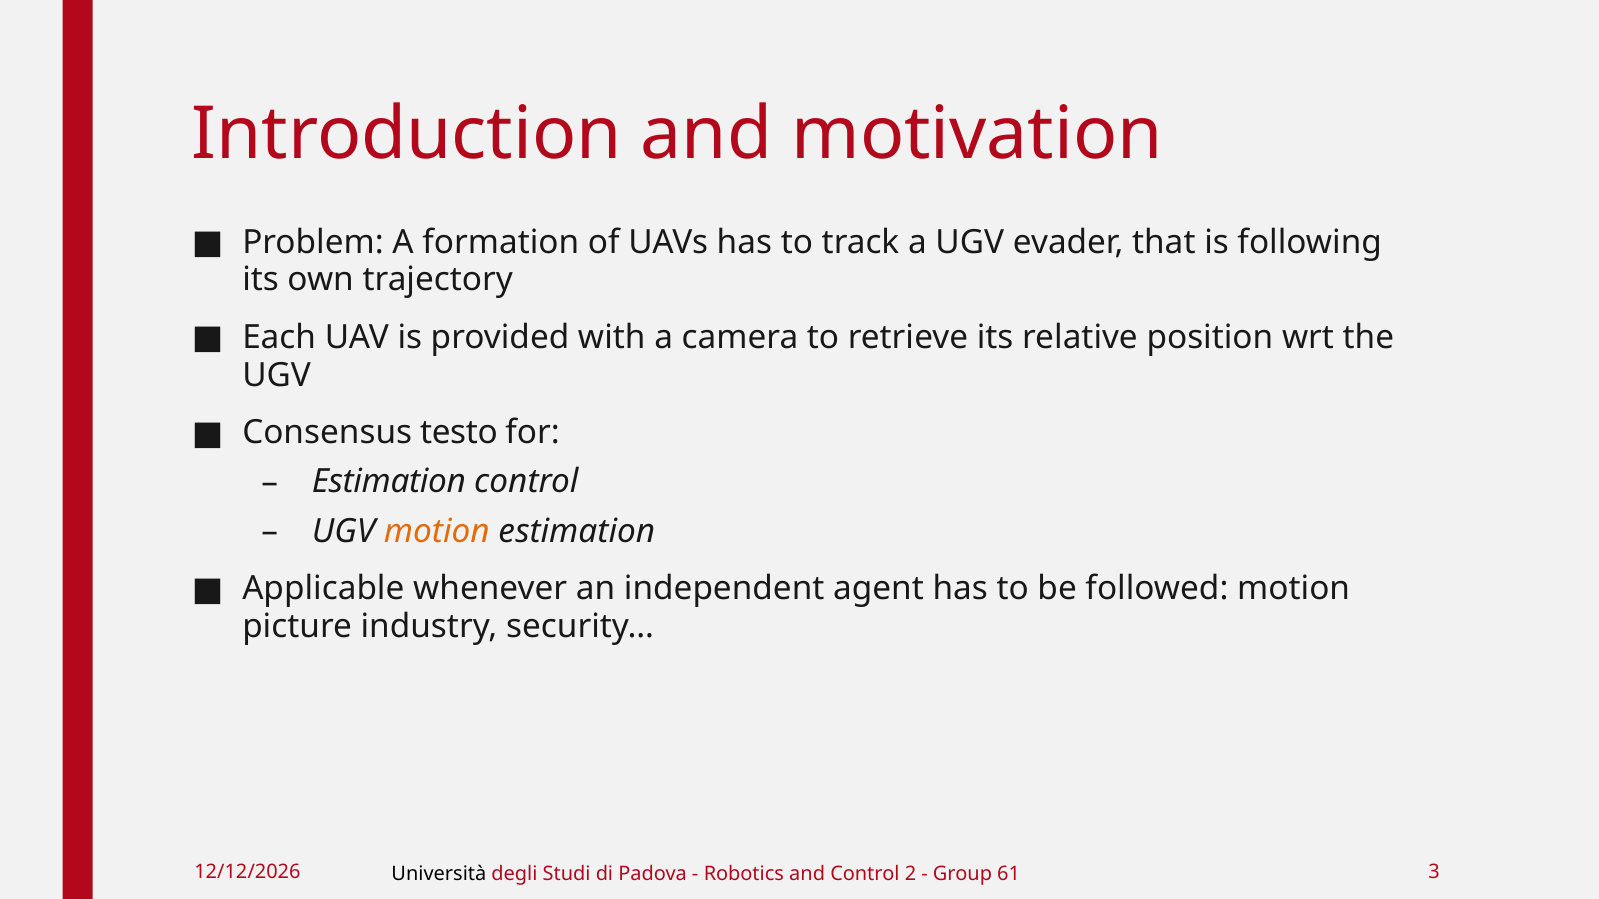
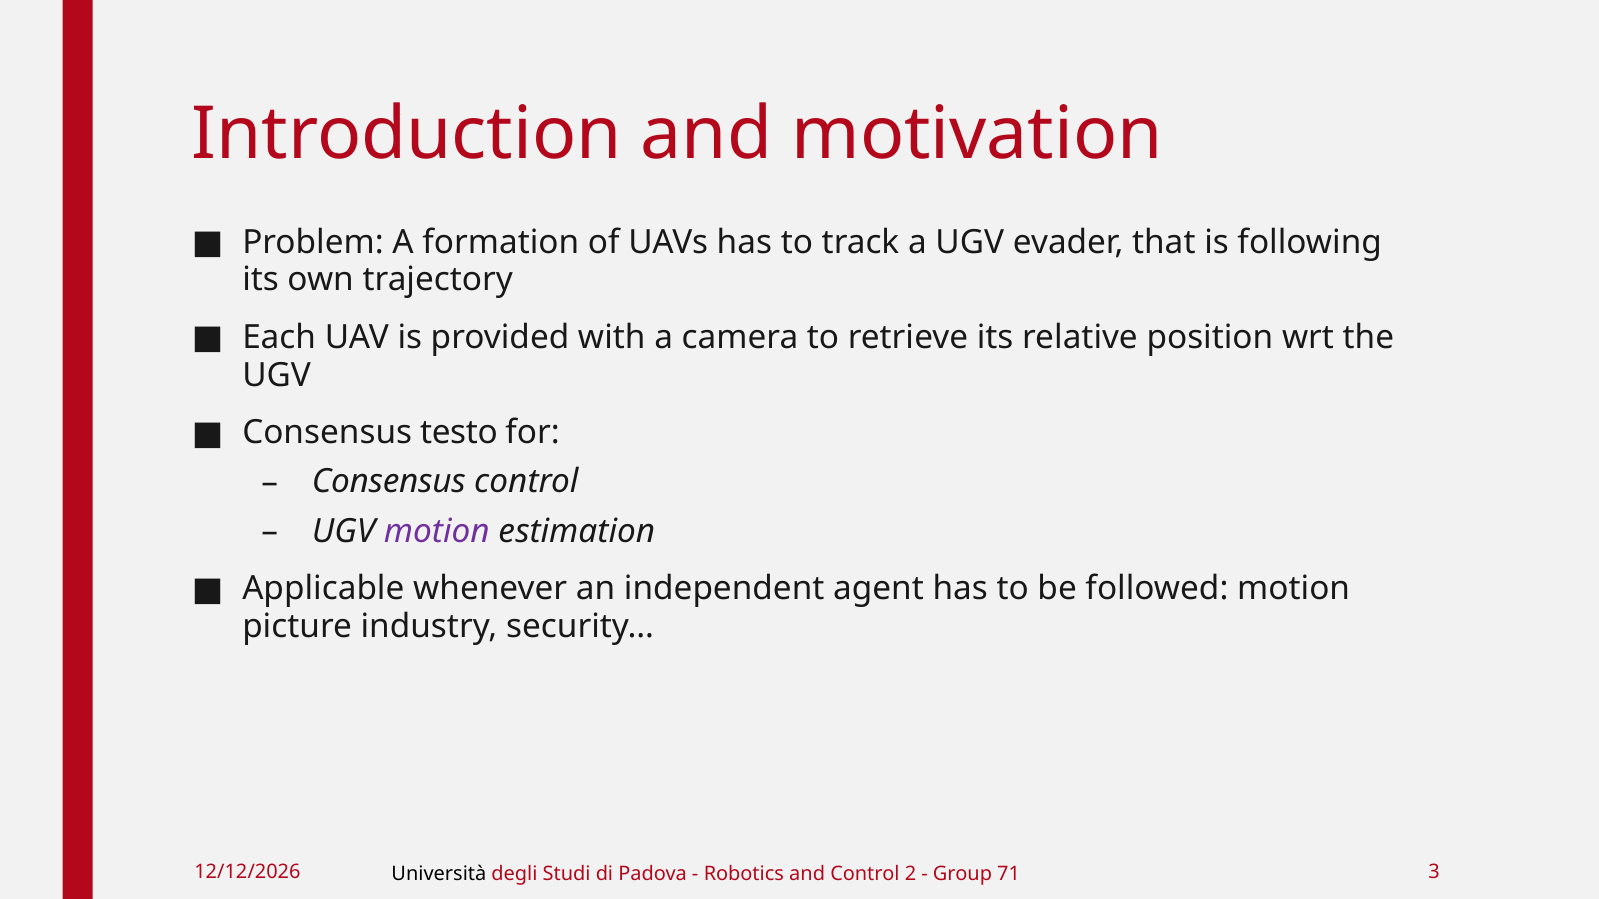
Estimation: Estimation -> Consensus (389, 482)
motion colour: orange -> purple (437, 531)
61: 61 -> 71 (1009, 874)
